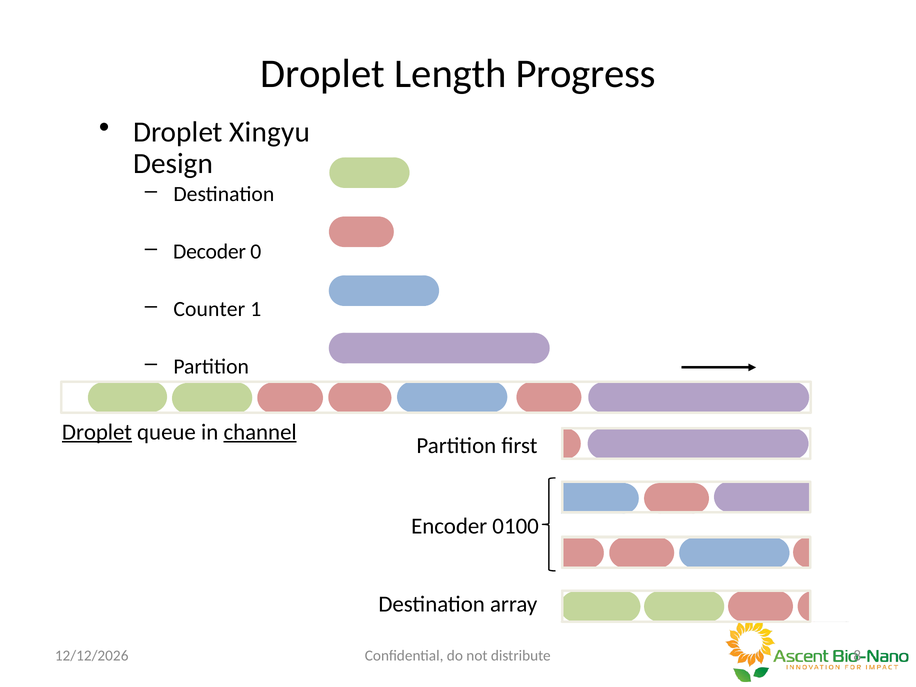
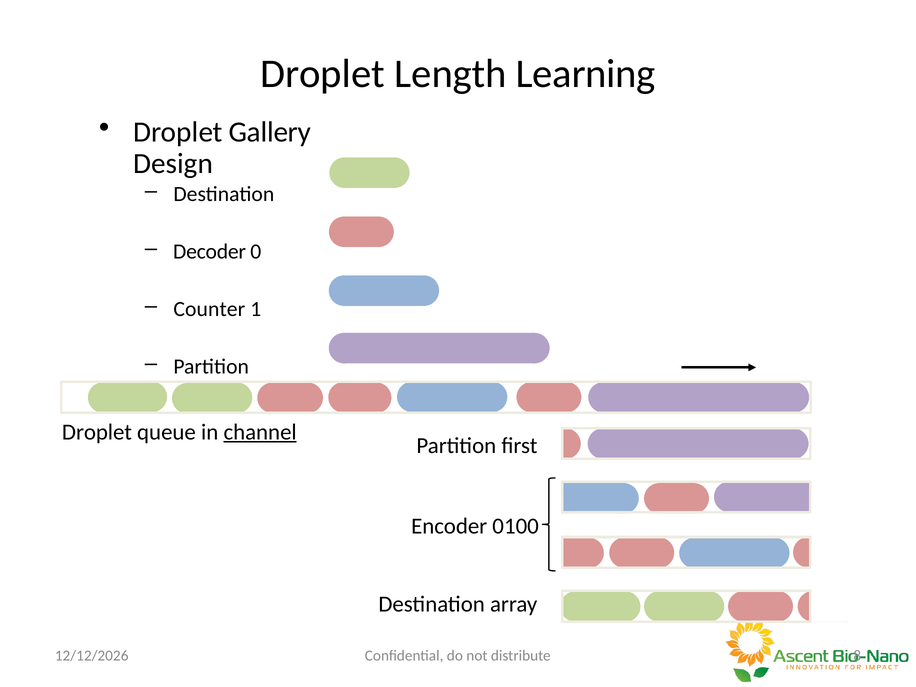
Progress: Progress -> Learning (586, 74)
Xingyu: Xingyu -> Gallery (270, 132)
Droplet underline: present -> none (97, 432)
